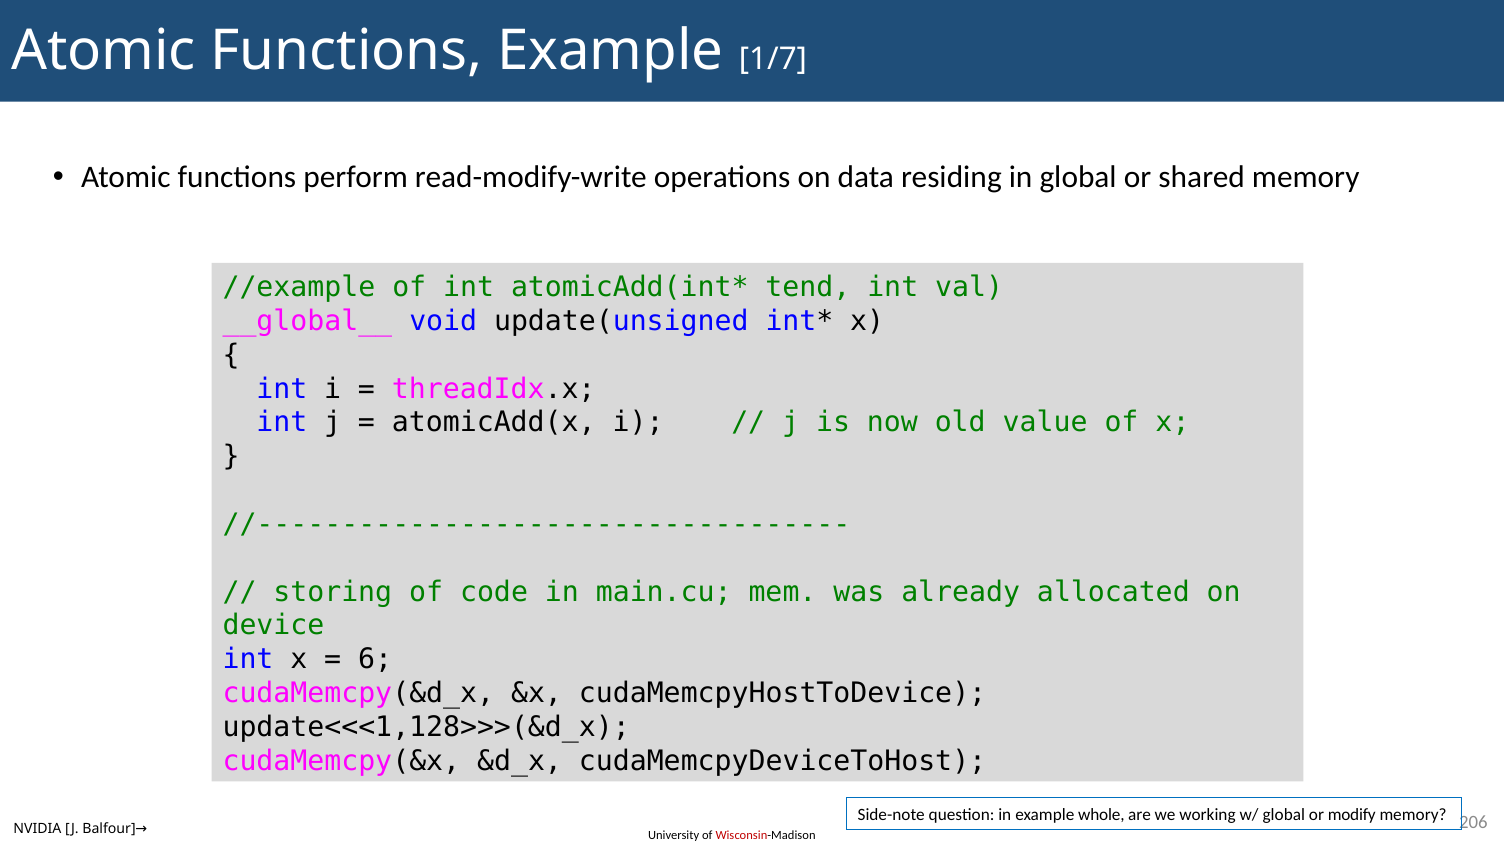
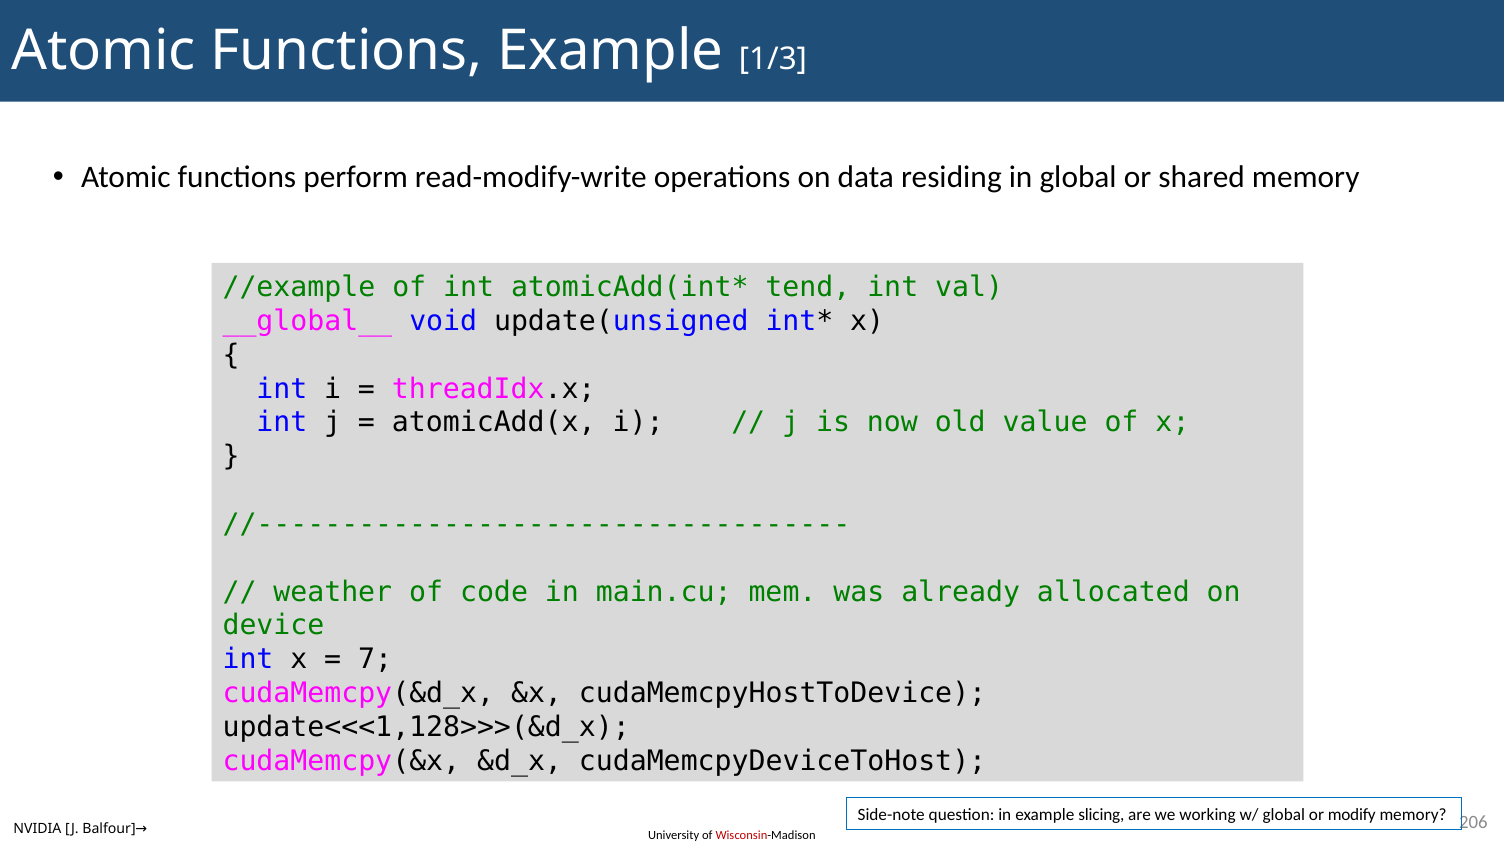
1/7: 1/7 -> 1/3 (773, 59)
storing: storing -> weather (333, 592)
6: 6 -> 7 (375, 659)
whole: whole -> slicing (1101, 815)
